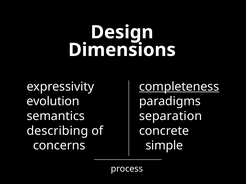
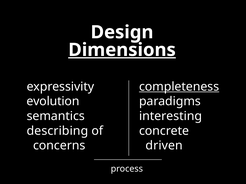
Dimensions underline: none -> present (122, 50)
separation: separation -> interesting (171, 116)
simple: simple -> driven (164, 146)
